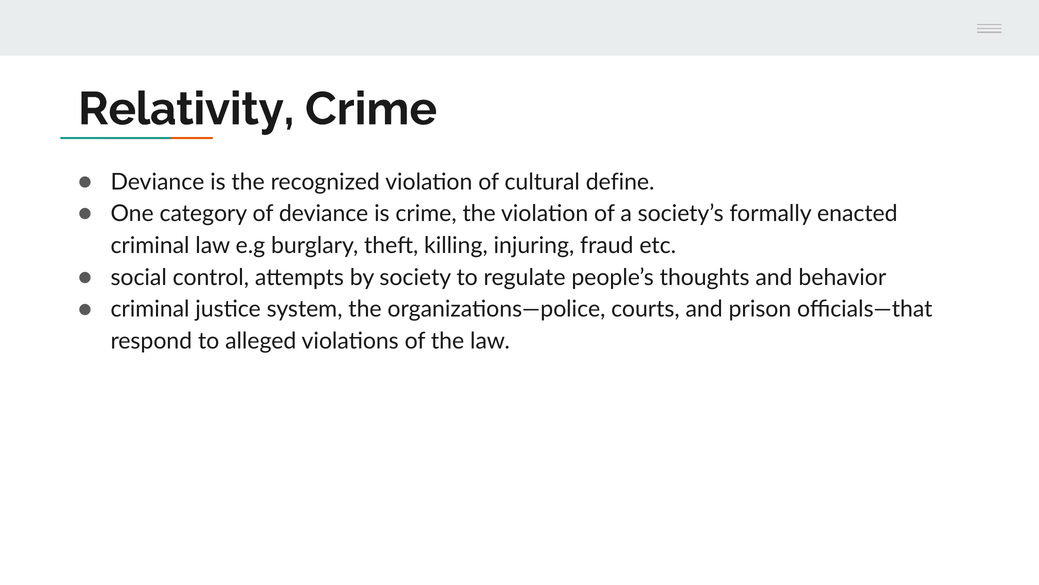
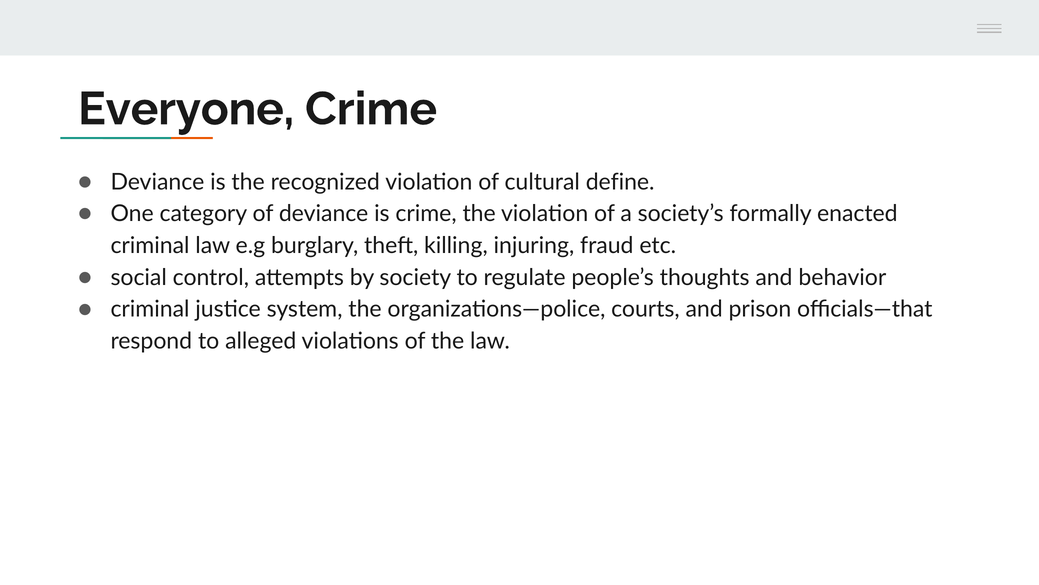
Relativity: Relativity -> Everyone (186, 109)
